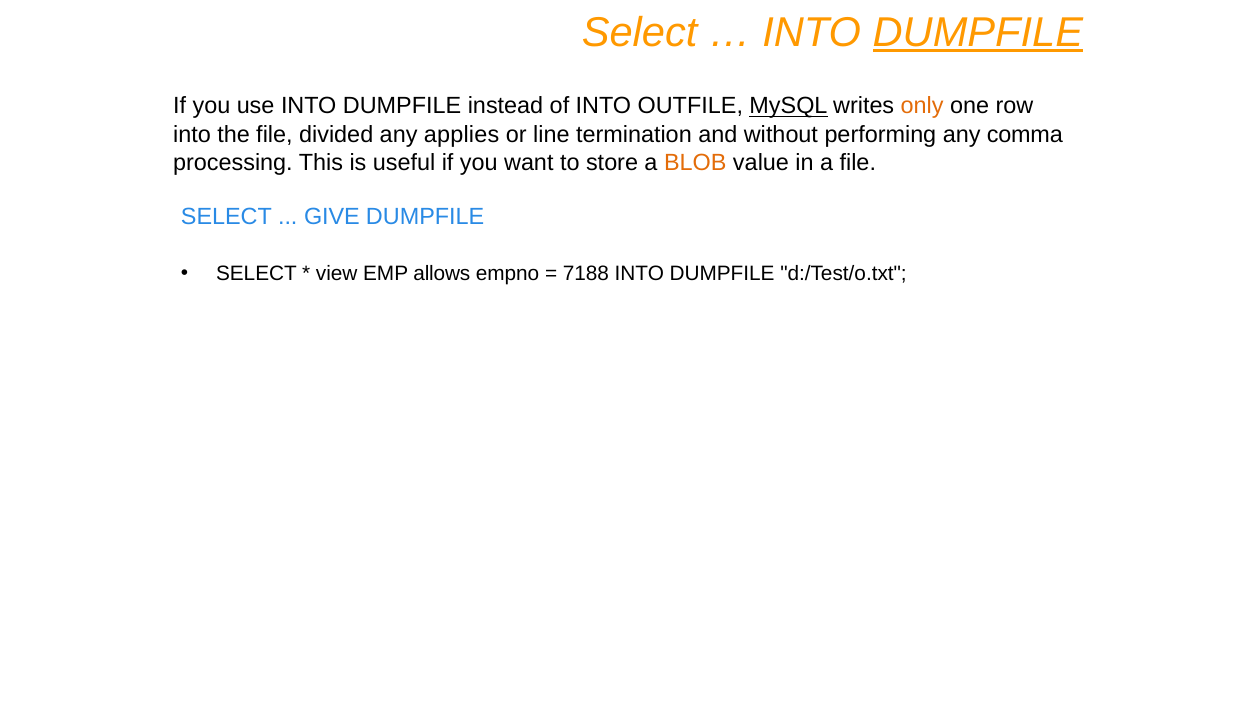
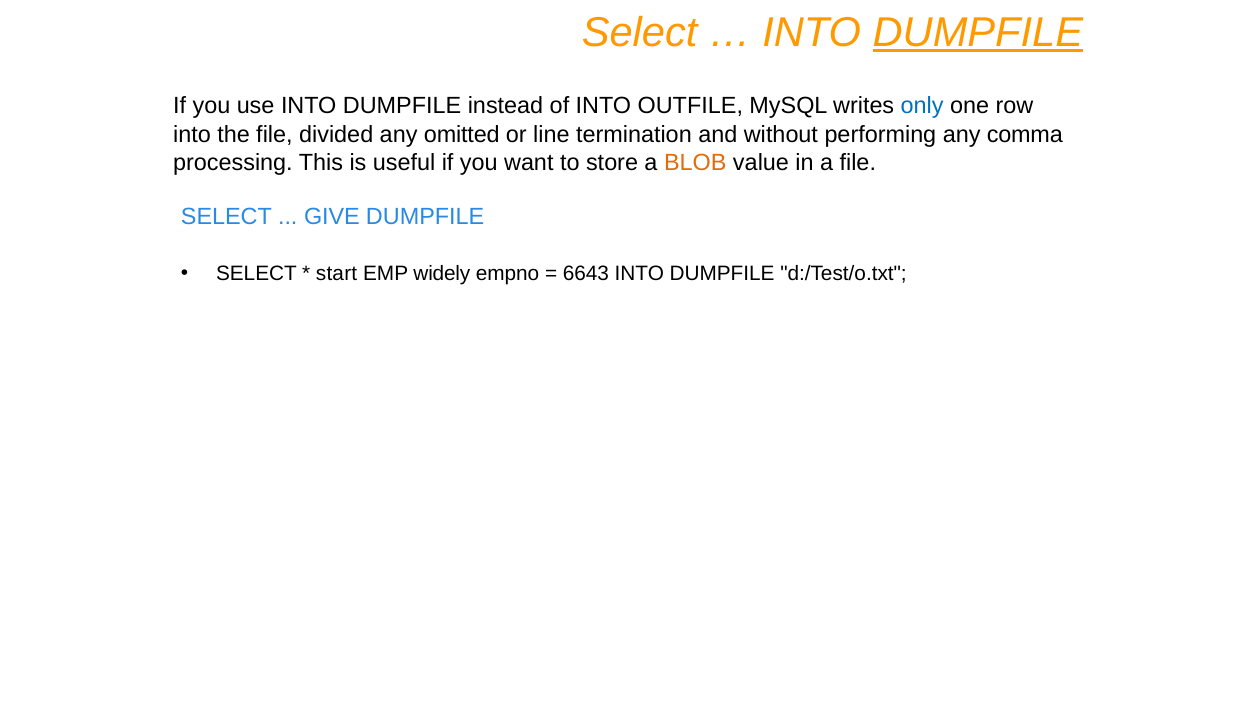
MySQL underline: present -> none (788, 106)
only colour: orange -> blue (922, 106)
applies: applies -> omitted (462, 134)
view: view -> start (337, 274)
allows: allows -> widely (442, 274)
7188: 7188 -> 6643 (586, 274)
